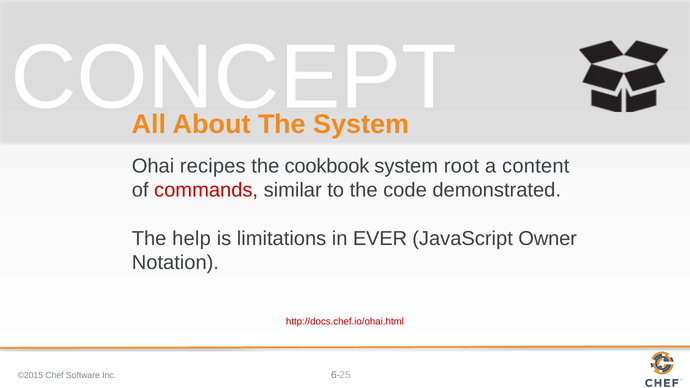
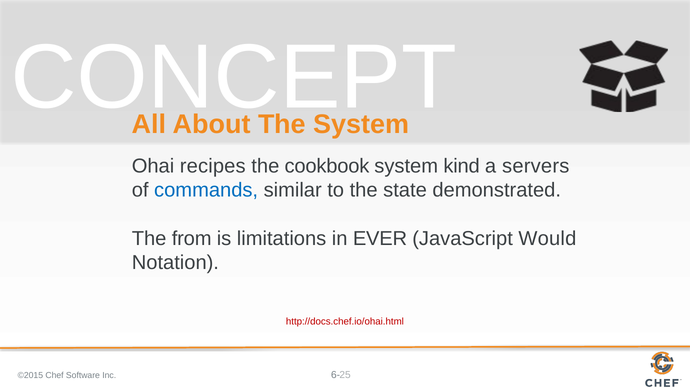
root: root -> kind (462, 166)
content: content -> servers (536, 166)
commands colour: red -> blue (206, 190)
code: code -> state (405, 190)
help: help -> from (192, 239)
Owner: Owner -> Would (547, 239)
